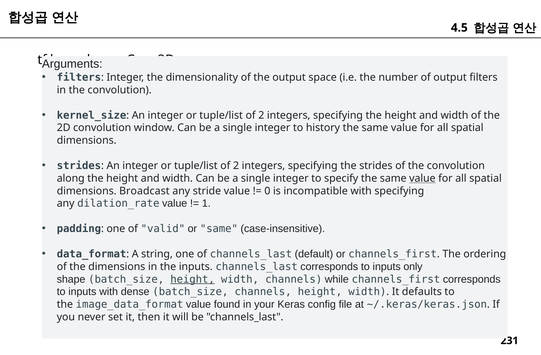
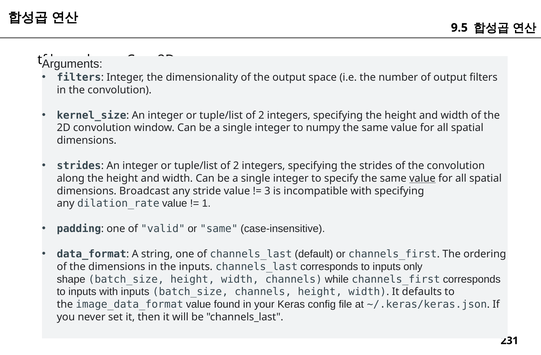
4.5: 4.5 -> 9.5 (459, 28)
history: history -> numpy (323, 128)
0: 0 -> 3 (267, 191)
height underline: present -> none (193, 279)
with dense: dense -> inputs (135, 292)
